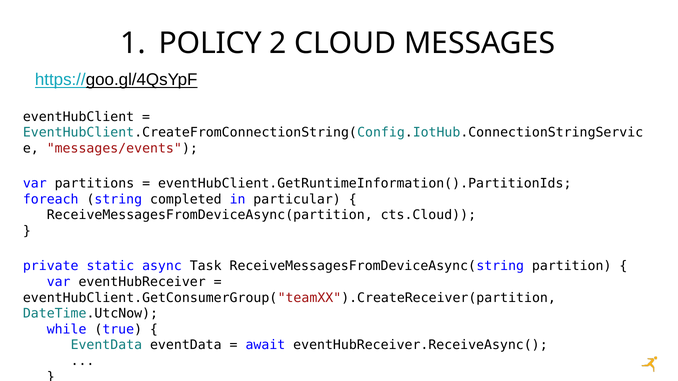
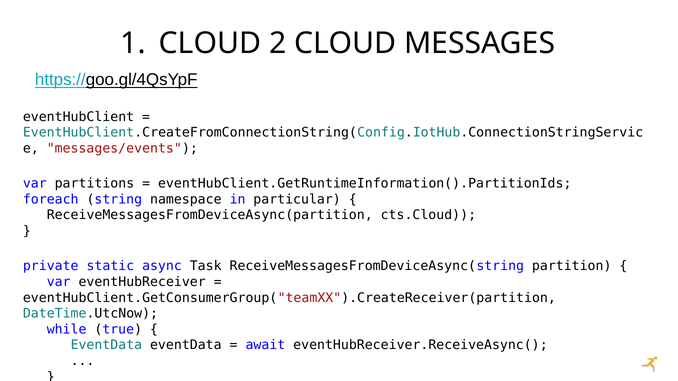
POLICY: POLICY -> CLOUD (210, 43)
completed: completed -> namespace (186, 199)
